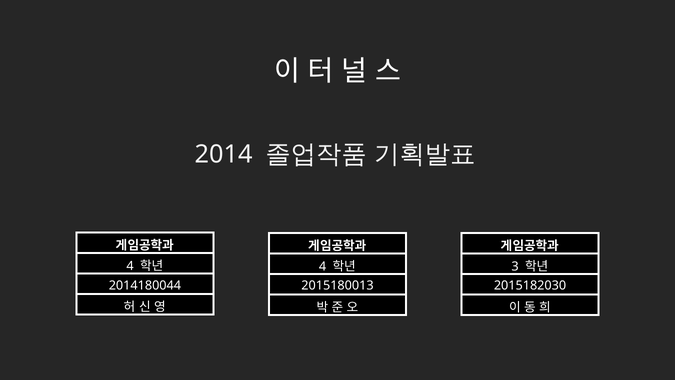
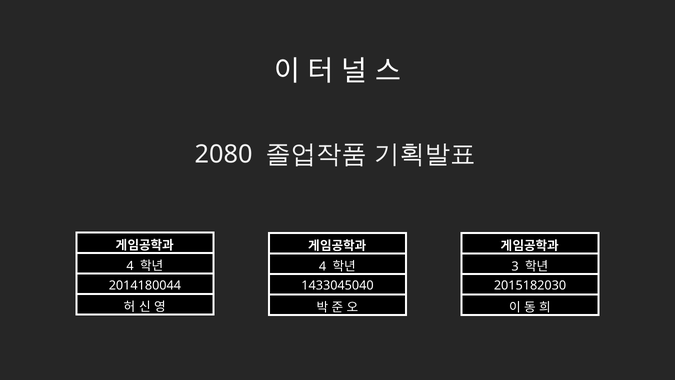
2014: 2014 -> 2080 (224, 154)
2015180013: 2015180013 -> 1433045040 (337, 286)
